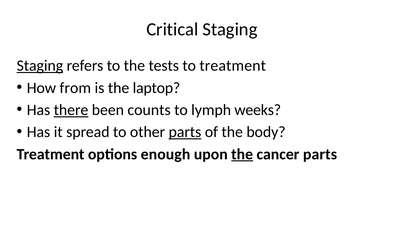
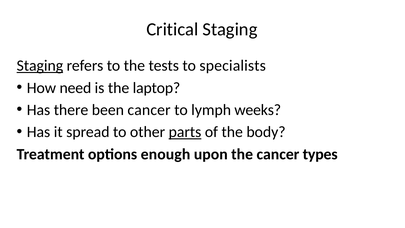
to treatment: treatment -> specialists (233, 66)
from: from -> need (75, 88)
there underline: present -> none (71, 110)
been counts: counts -> cancer (149, 110)
the underline: present -> none (242, 154)
cancer parts: parts -> types (320, 154)
